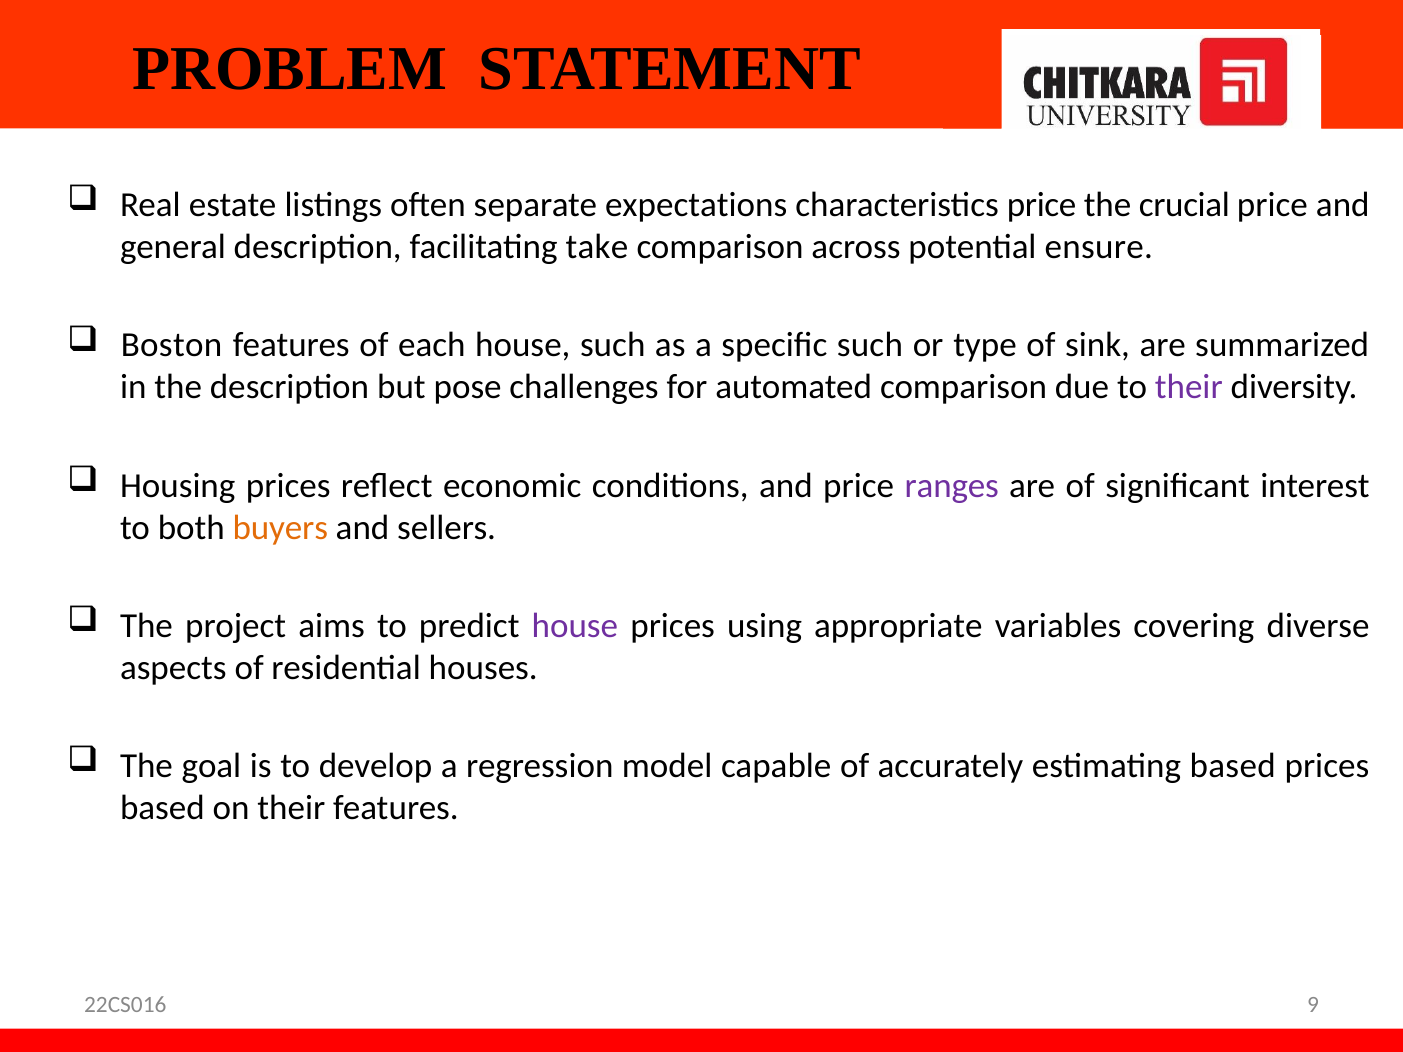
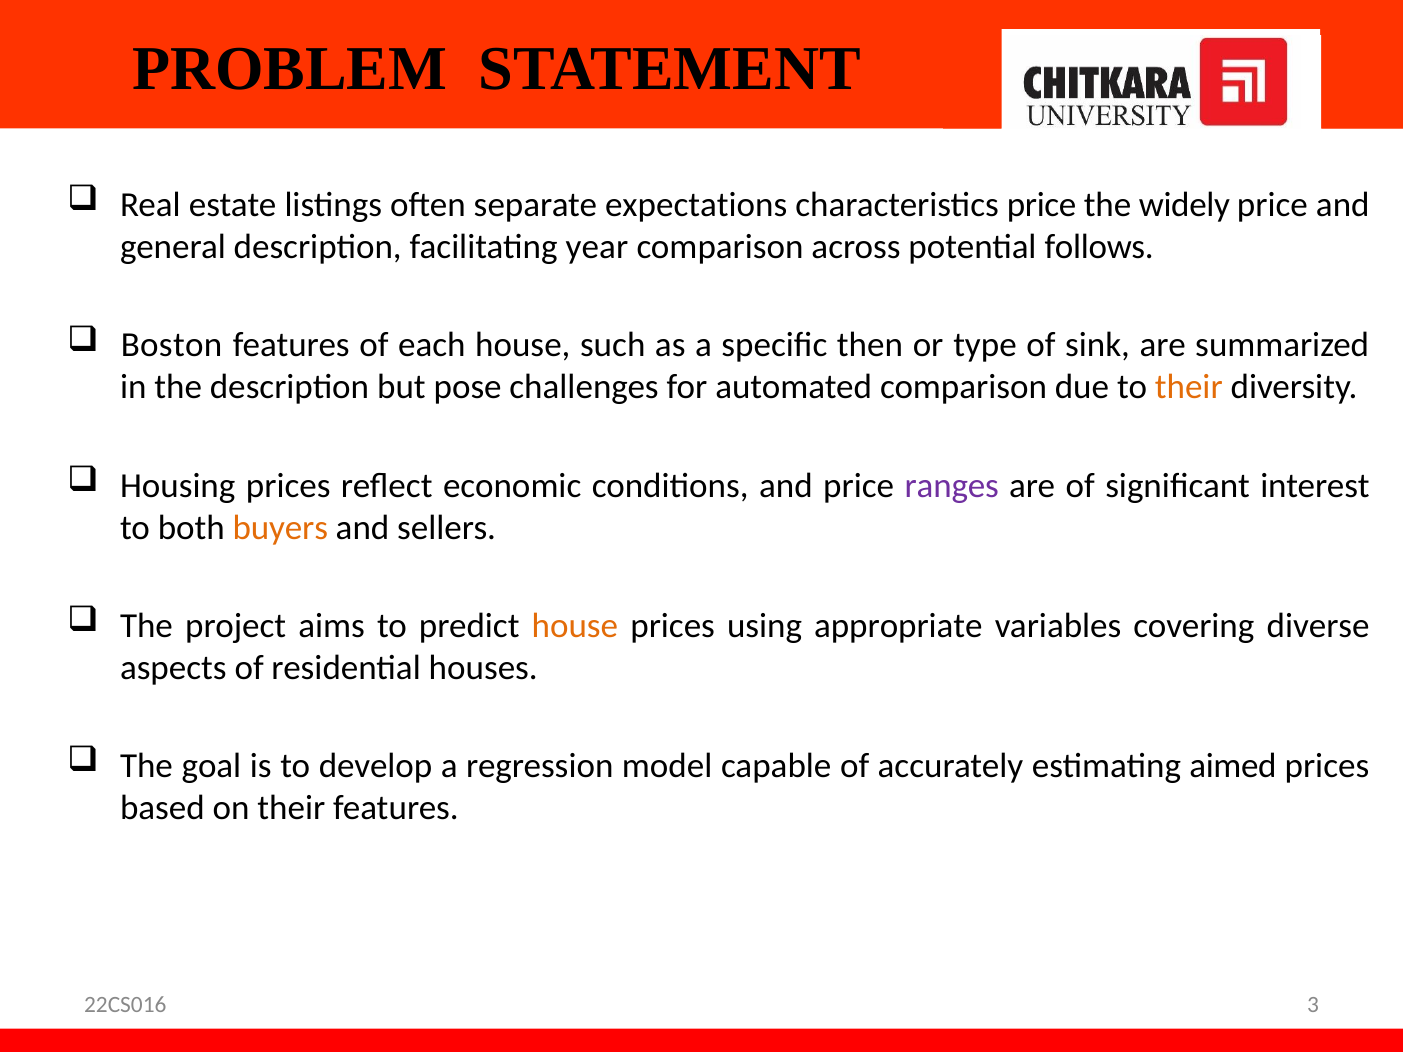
crucial: crucial -> widely (1184, 205)
take: take -> year (597, 247)
ensure: ensure -> follows (1099, 247)
specific such: such -> then (870, 345)
their colour: purple -> orange (1189, 387)
house colour: purple -> orange (575, 626)
estimating based: based -> aimed (1233, 766)
9: 9 -> 3 (1313, 1005)
